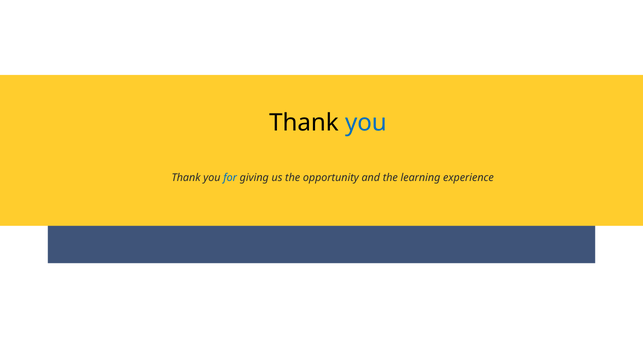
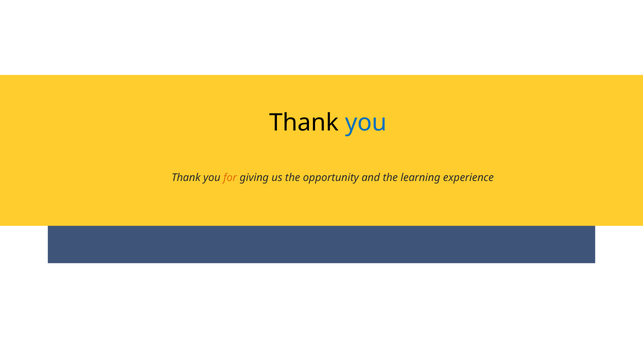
for colour: blue -> orange (230, 177)
